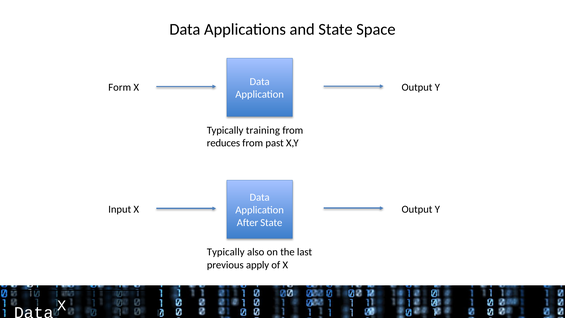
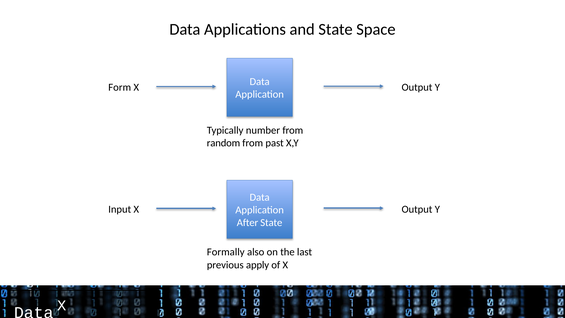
training: training -> number (263, 130)
reduces: reduces -> random (223, 143)
Typically: Typically -> Formally (226, 252)
